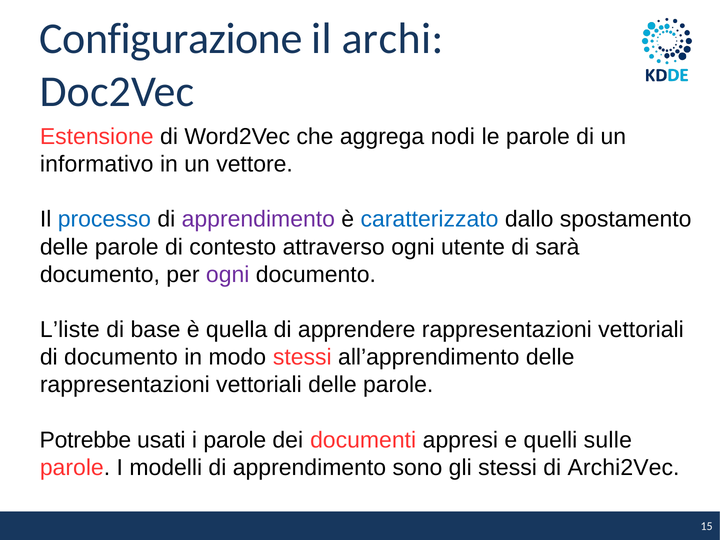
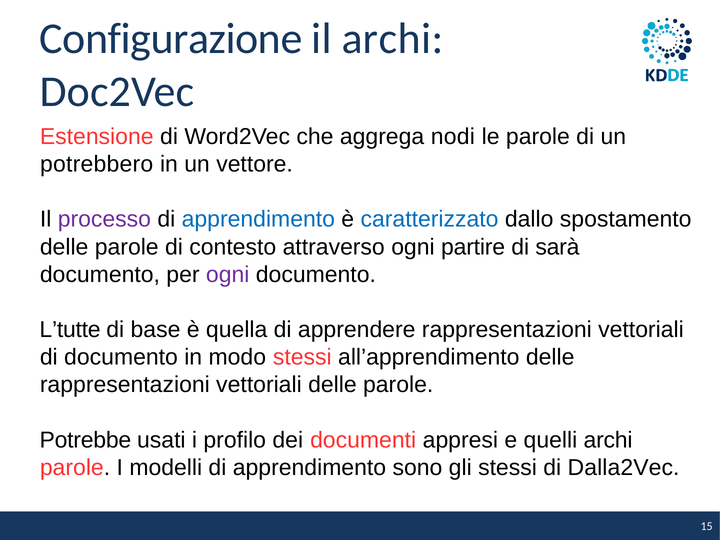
informativo: informativo -> potrebbero (97, 164)
processo colour: blue -> purple (104, 219)
apprendimento colour: purple -> blue (258, 219)
utente: utente -> partire (473, 247)
L’liste: L’liste -> L’tutte (70, 330)
i parole: parole -> profilo (235, 440)
quelli sulle: sulle -> archi (608, 440)
Archi2Vec: Archi2Vec -> Dalla2Vec (624, 468)
